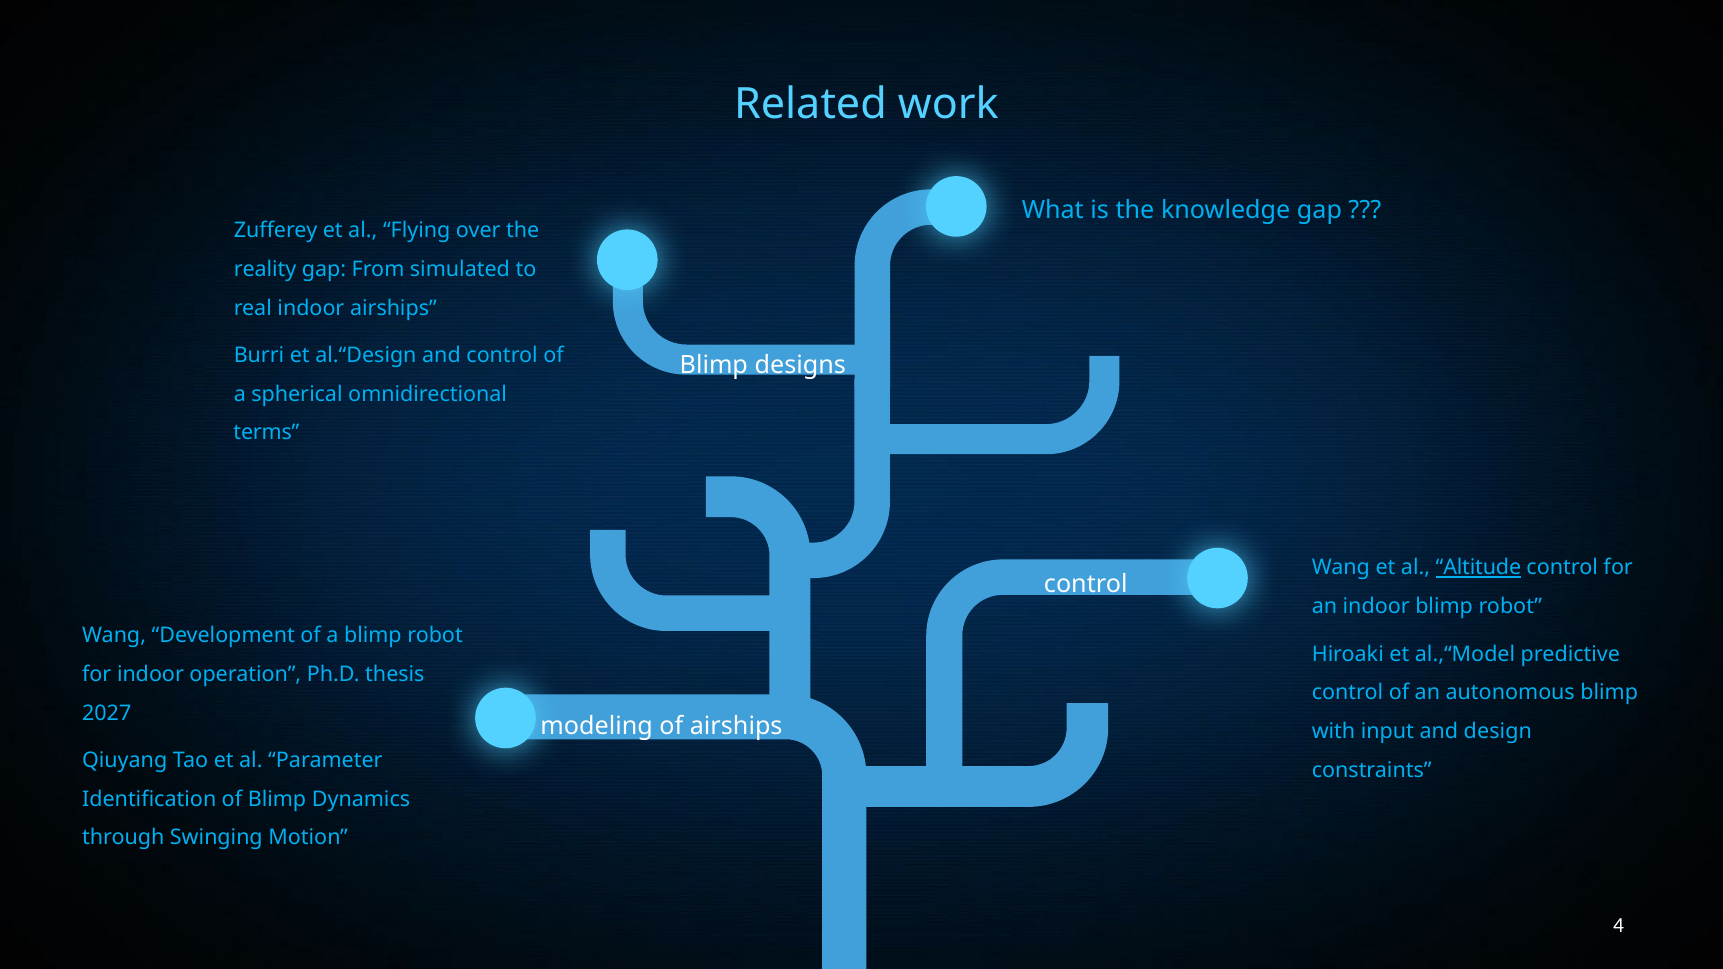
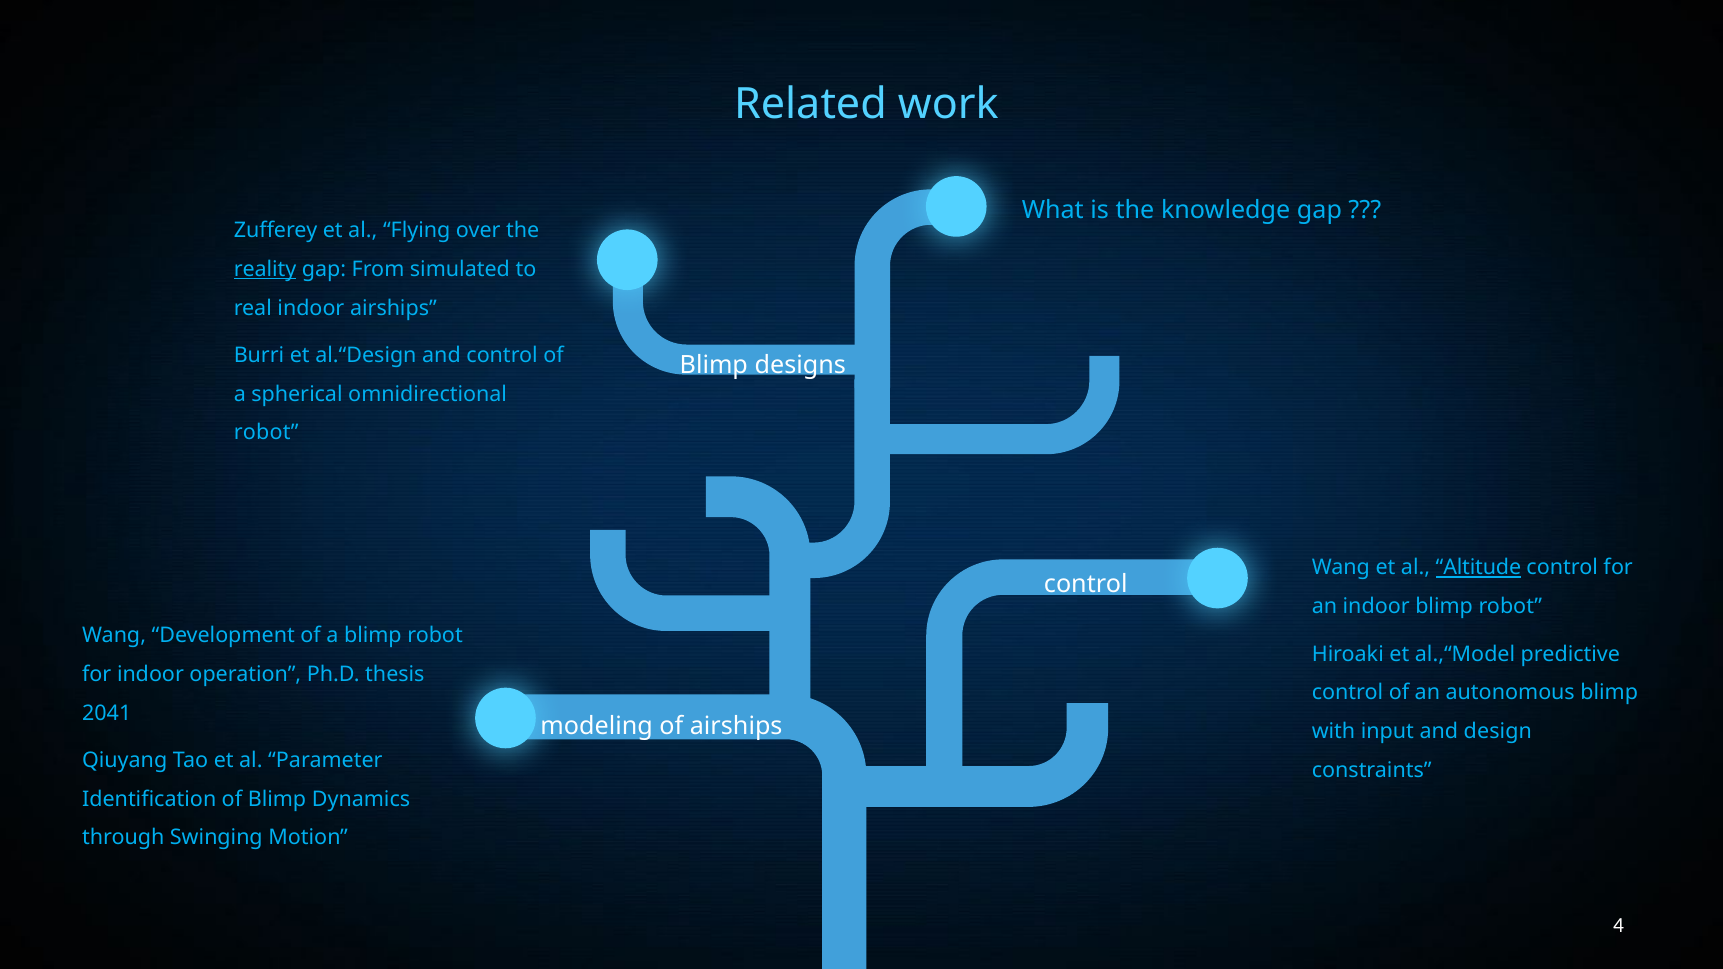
reality underline: none -> present (265, 269)
terms: terms -> robot (266, 433)
2027: 2027 -> 2041 (107, 713)
